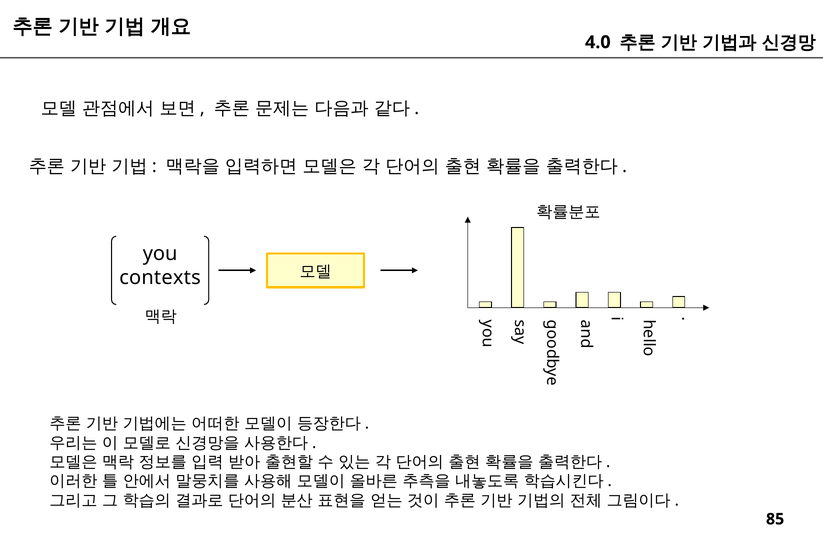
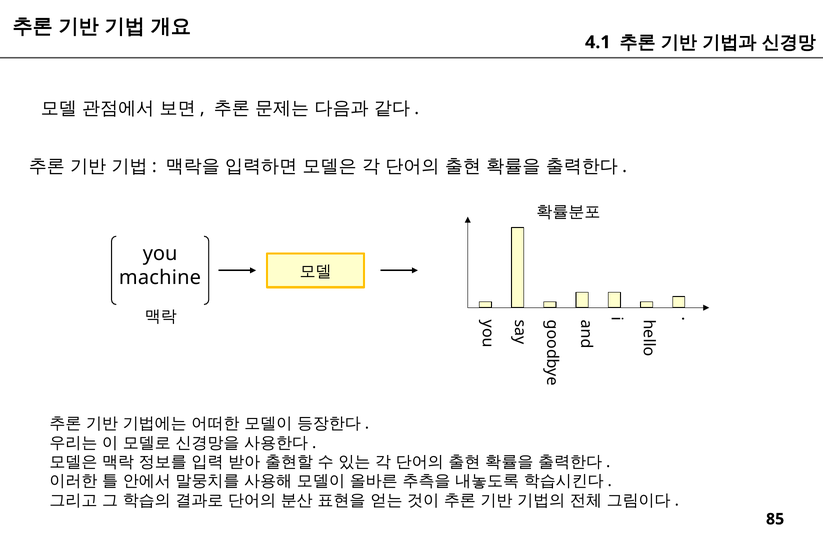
4.0: 4.0 -> 4.1 (598, 42)
contexts: contexts -> machine (160, 277)
